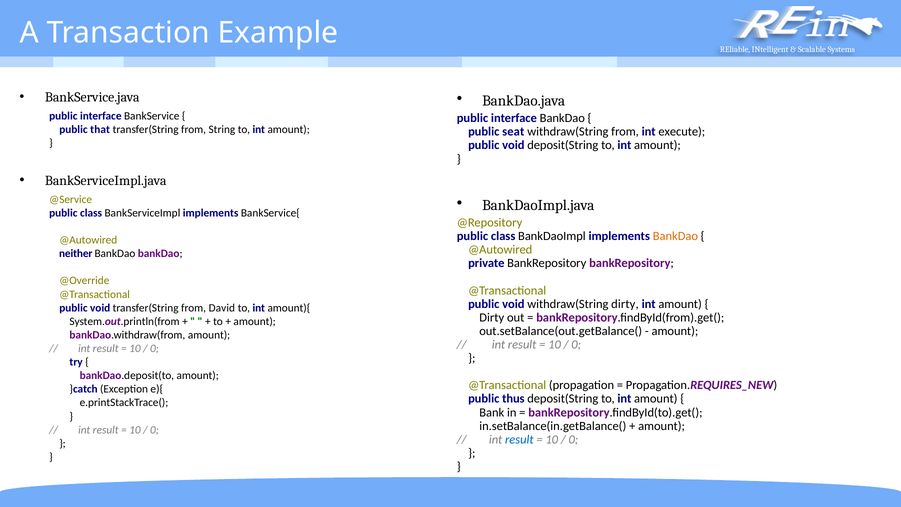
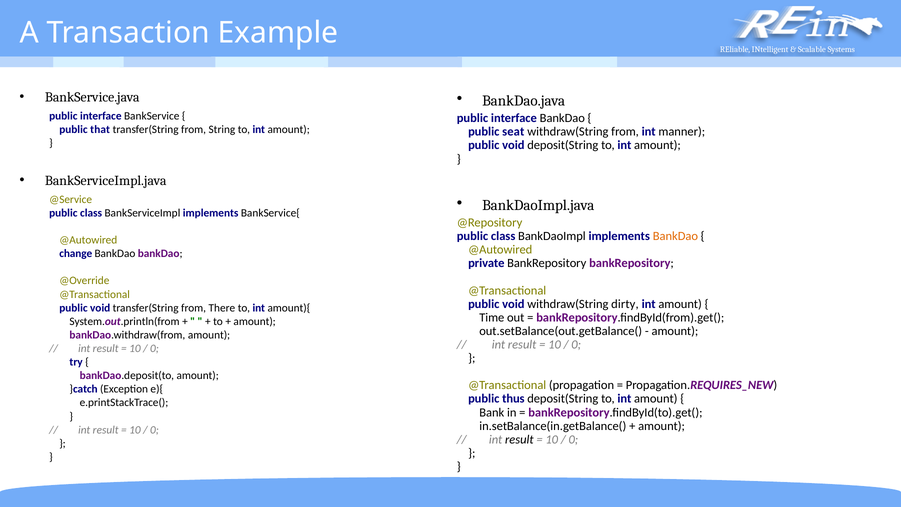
execute: execute -> manner (682, 132)
neither: neither -> change (76, 254)
David: David -> There (222, 308)
Dirty: Dirty -> Time (492, 317)
result colour: blue -> black (519, 439)
